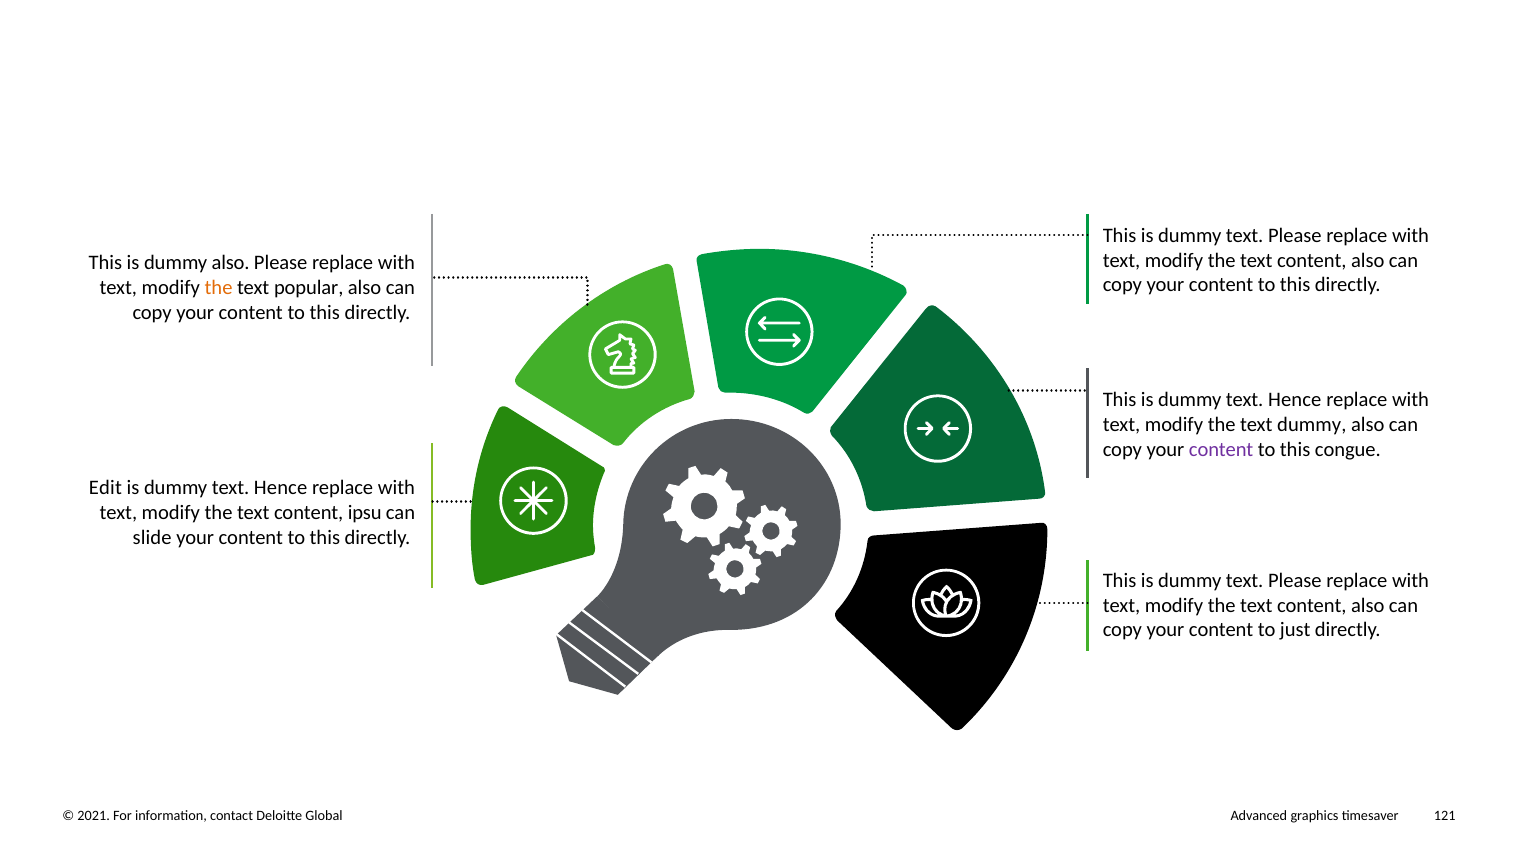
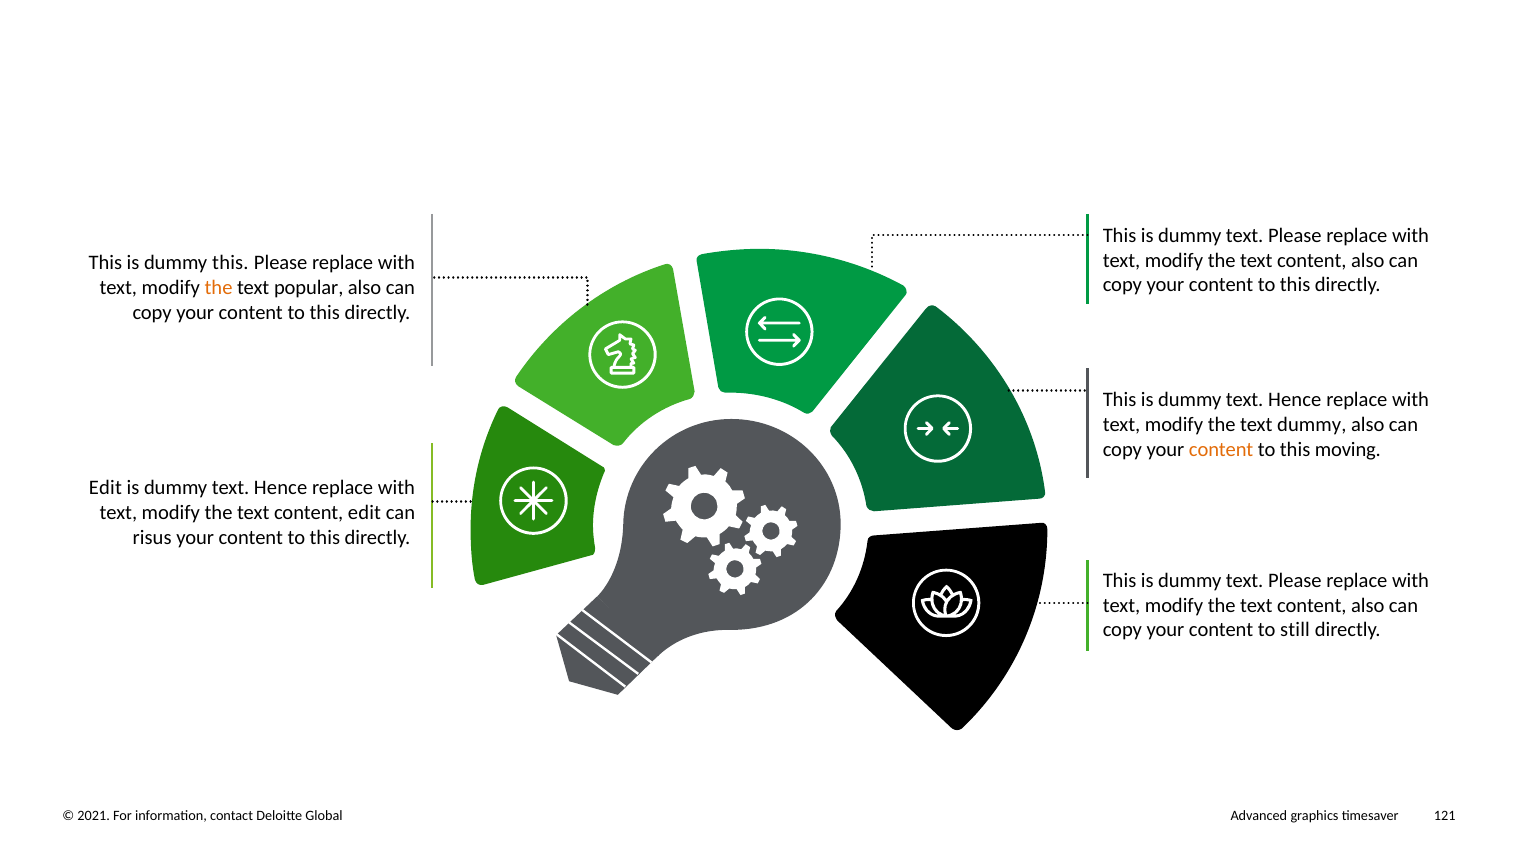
is dummy also: also -> this (230, 263)
content colour: purple -> orange (1221, 449)
congue: congue -> moving (1348, 449)
content ipsu: ipsu -> edit (365, 513)
slide: slide -> risus (152, 537)
just: just -> still (1295, 630)
